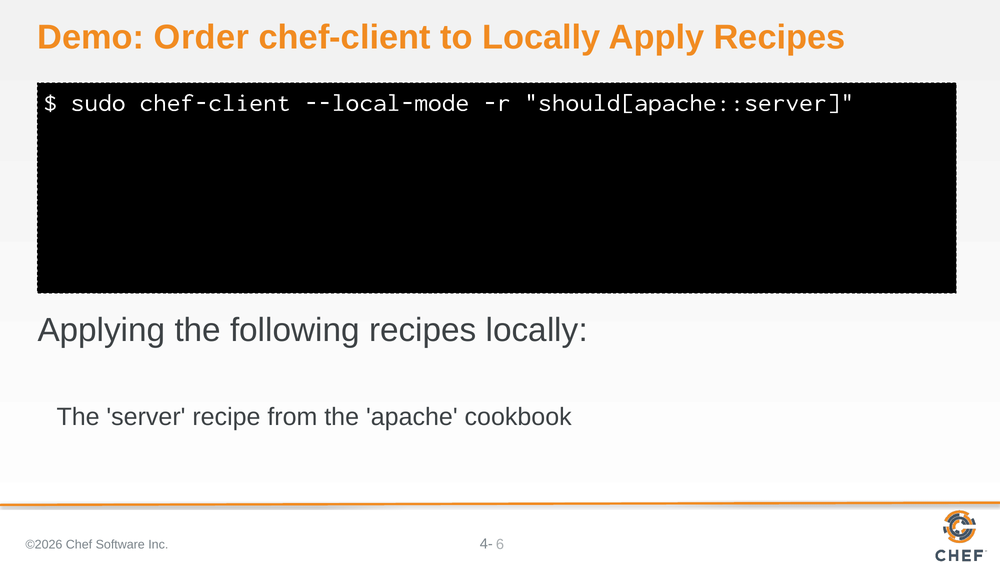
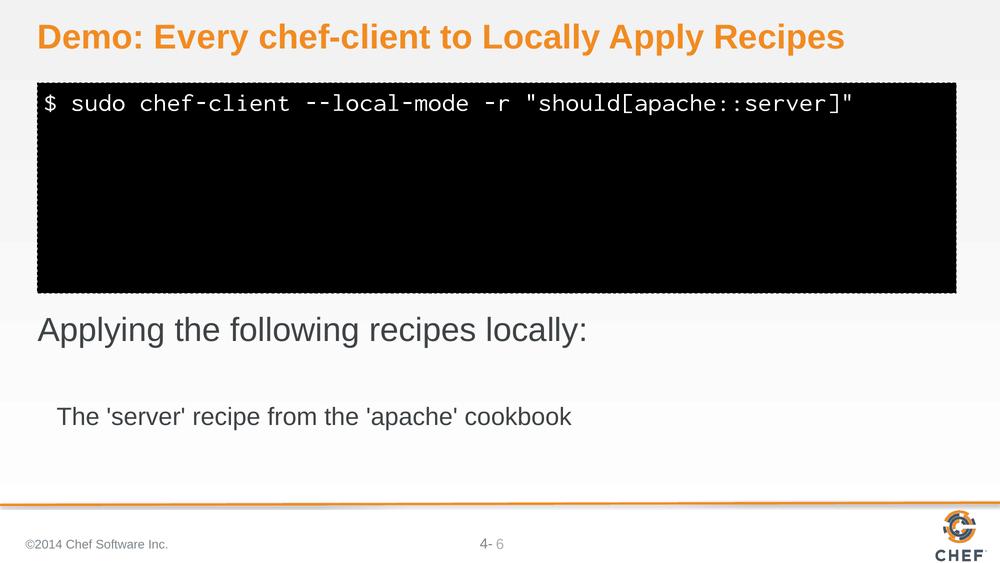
Order: Order -> Every (201, 37)
©2026: ©2026 -> ©2014 (44, 544)
